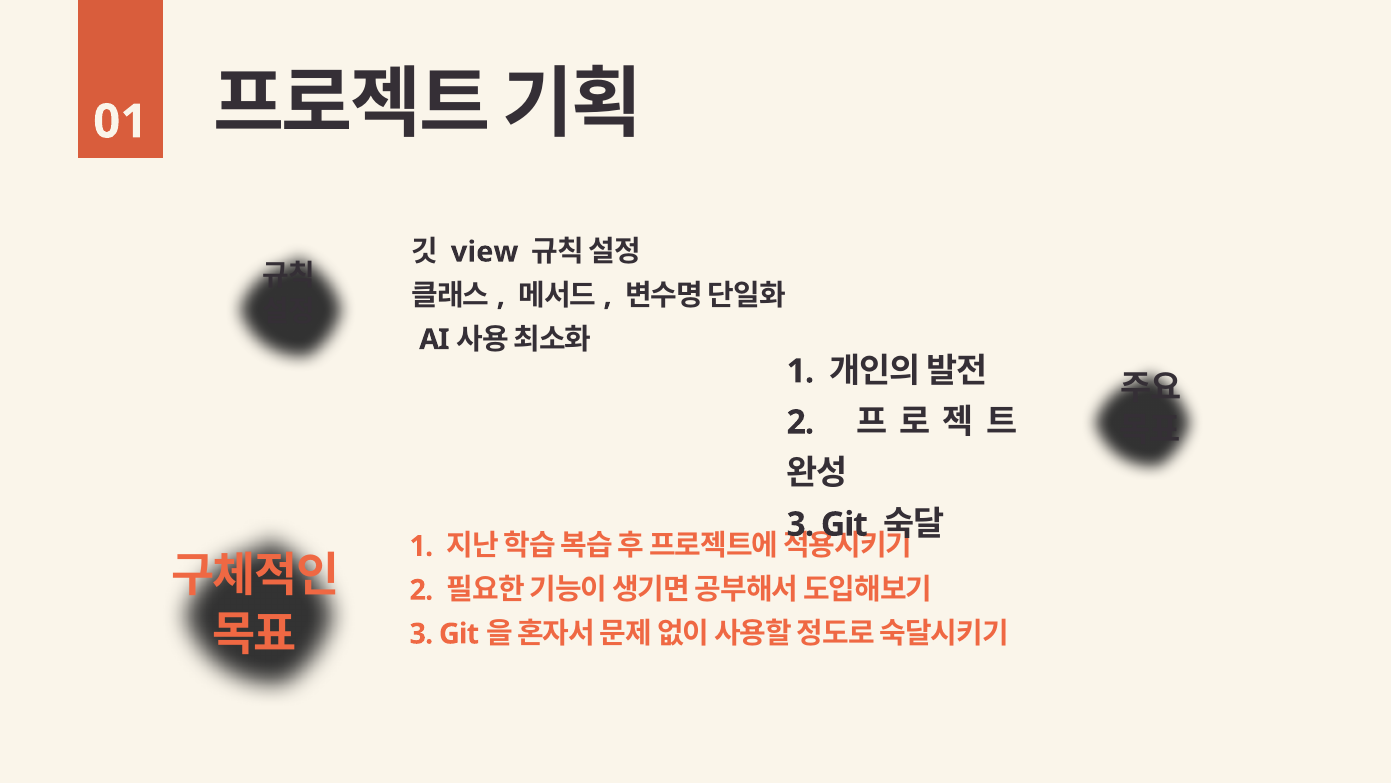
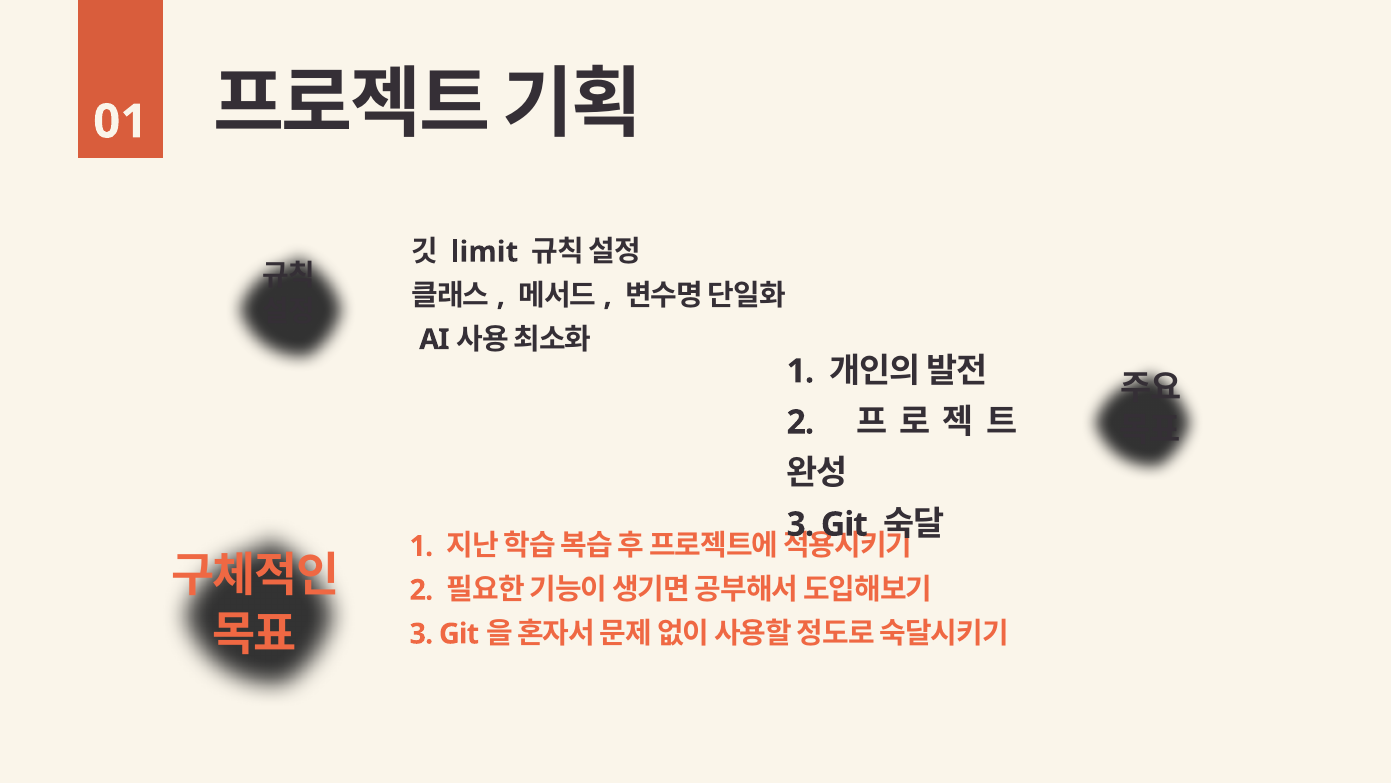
view: view -> limit (485, 252)
